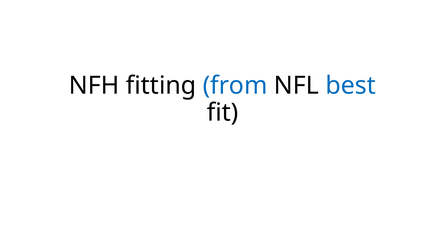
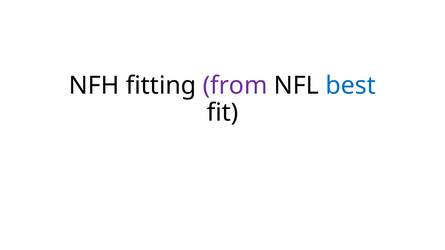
from colour: blue -> purple (235, 86)
